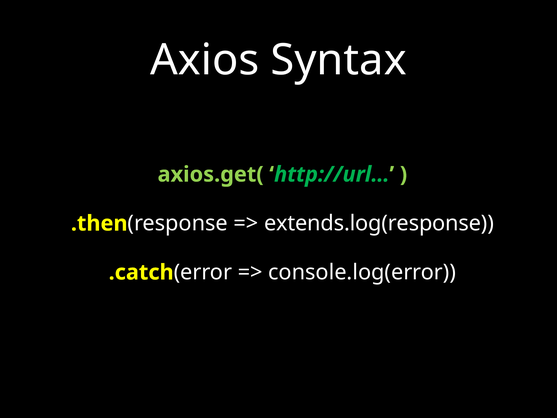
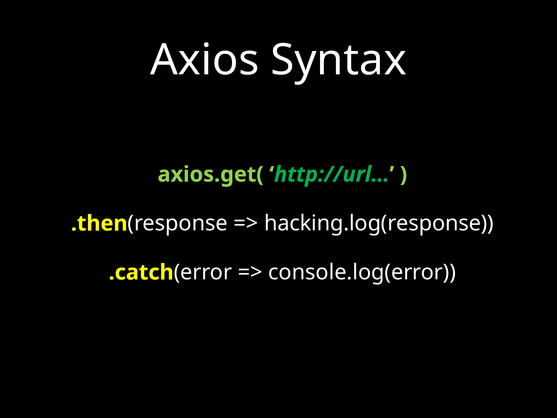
extends.log(response: extends.log(response -> hacking.log(response (379, 223)
